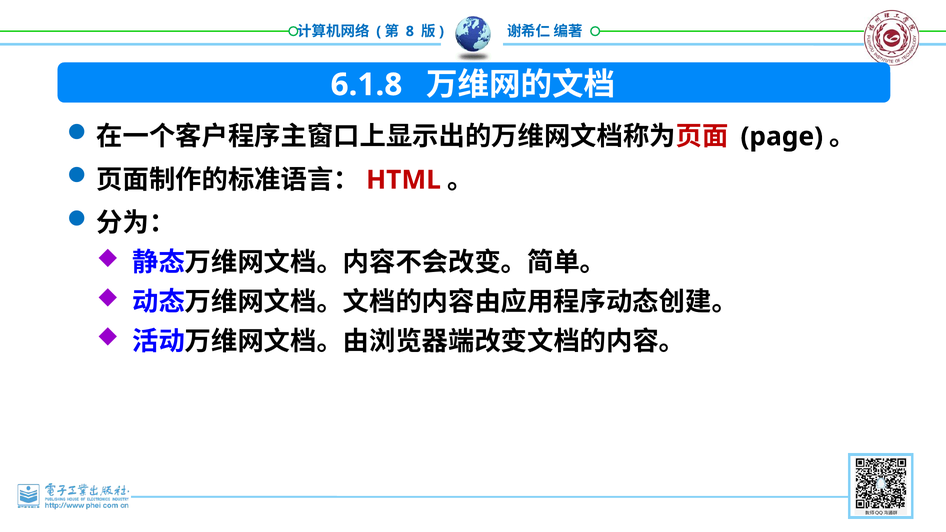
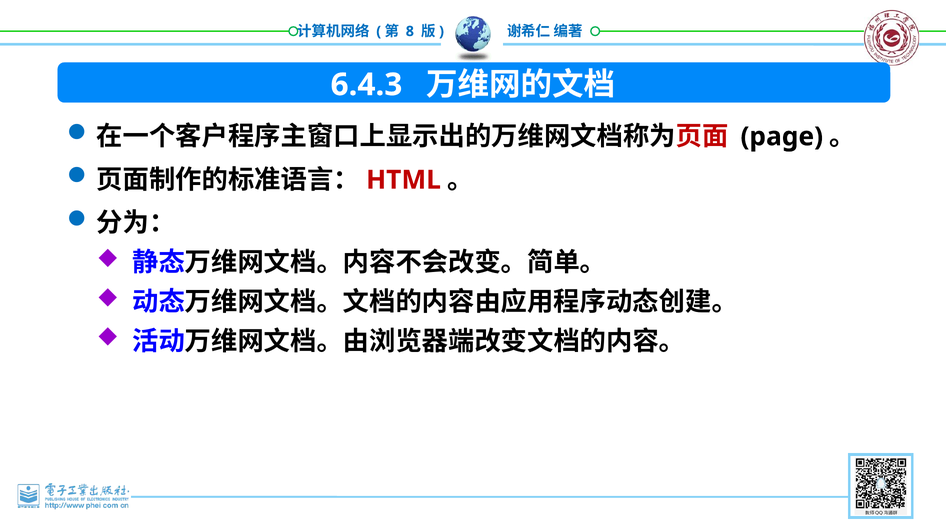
6.1.8: 6.1.8 -> 6.4.3 (366, 85)
